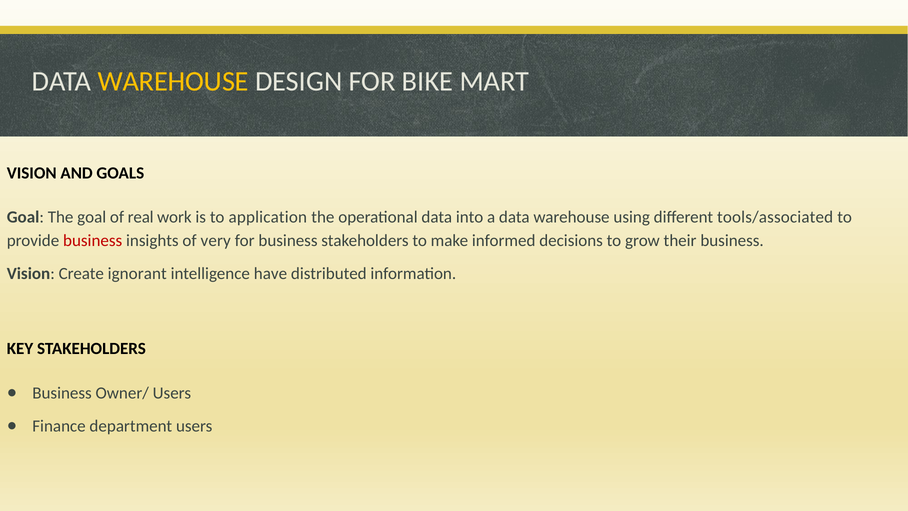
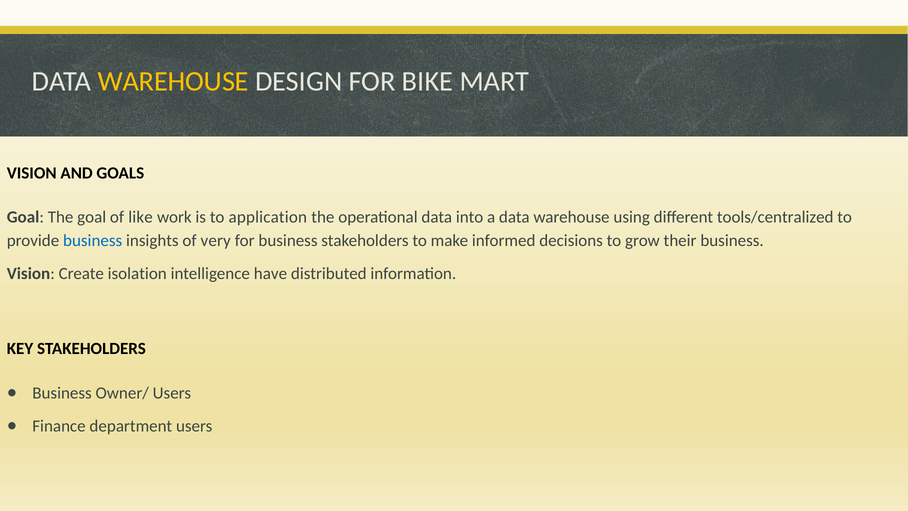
real: real -> like (141, 217)
tools/associated: tools/associated -> tools/centralized (775, 217)
business colour: red -> blue (93, 241)
ignorant: ignorant -> isolation (137, 274)
